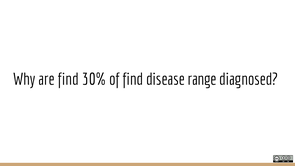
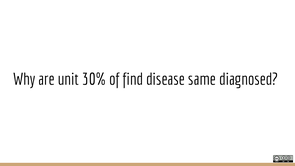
are find: find -> unit (68, 79)
range: range -> same (202, 79)
